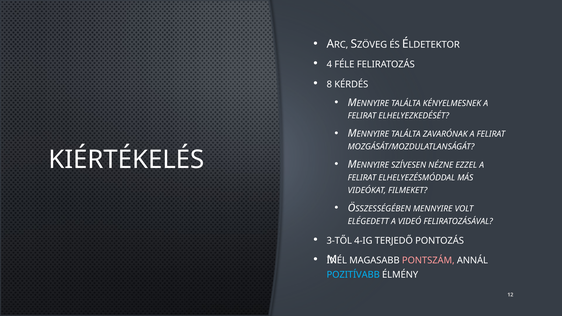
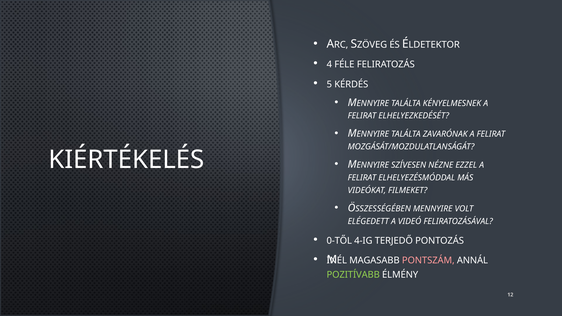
8: 8 -> 5 (329, 84)
3-TŐL: 3-TŐL -> 0-TŐL (339, 241)
POZITÍVABB colour: light blue -> light green (353, 275)
